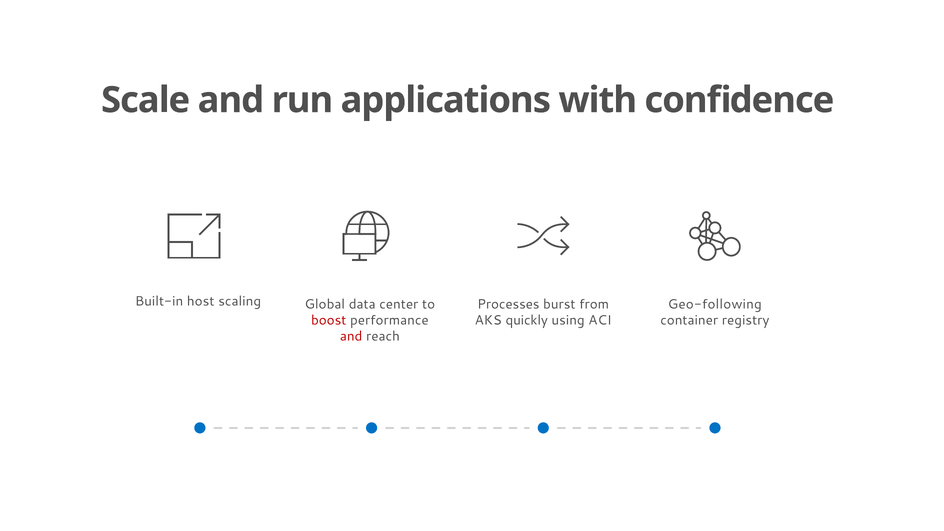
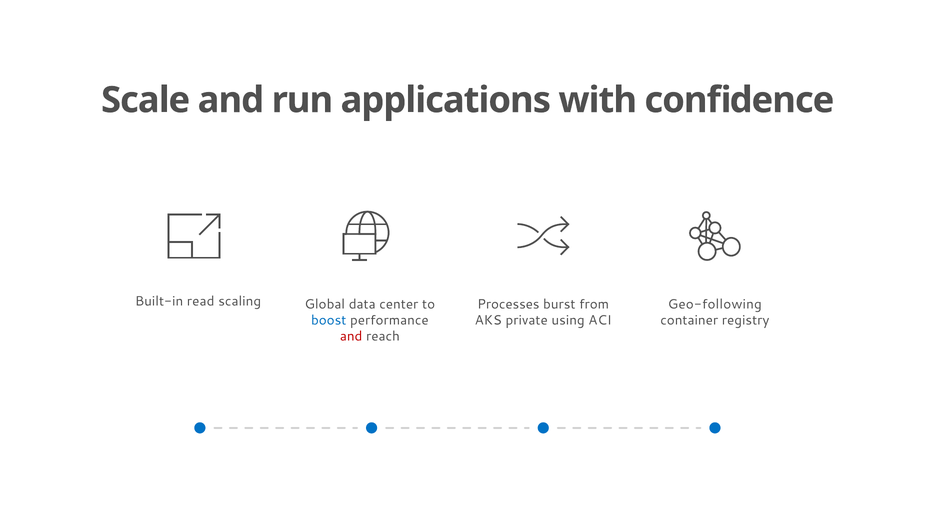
host: host -> read (201, 301)
boost colour: red -> blue (329, 320)
quickly: quickly -> private (527, 320)
